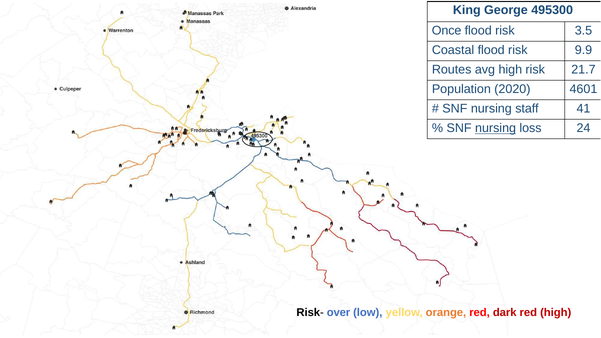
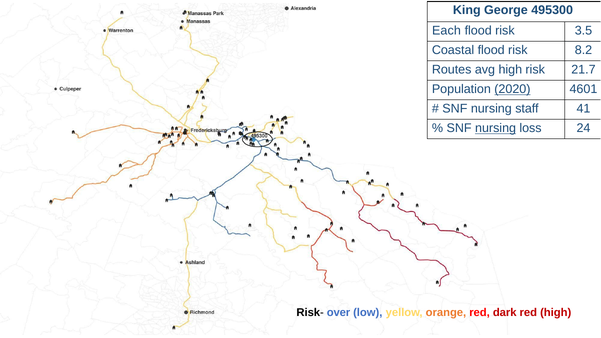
Once: Once -> Each (446, 31)
9.9: 9.9 -> 8.2 (584, 50)
2020 underline: none -> present (512, 89)
